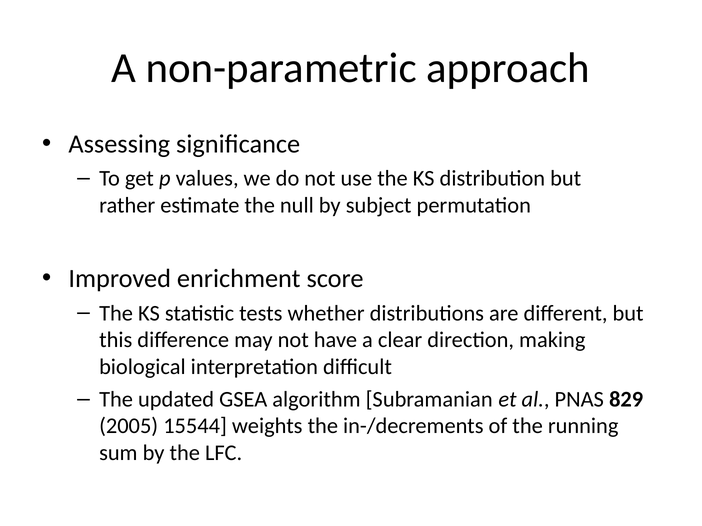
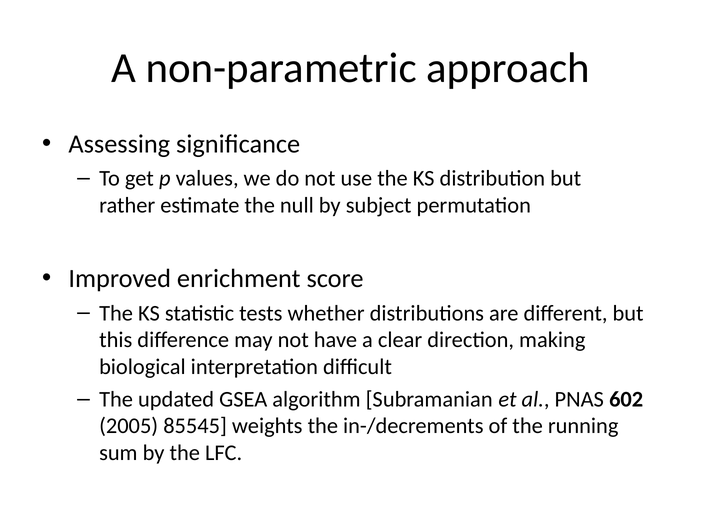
829: 829 -> 602 (626, 400)
15544: 15544 -> 85545 (195, 426)
